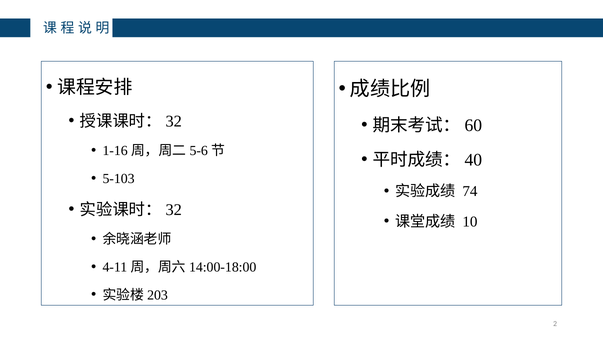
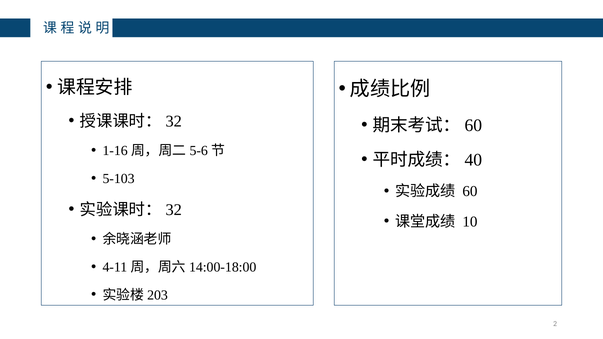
74: 74 -> 60 (470, 192)
